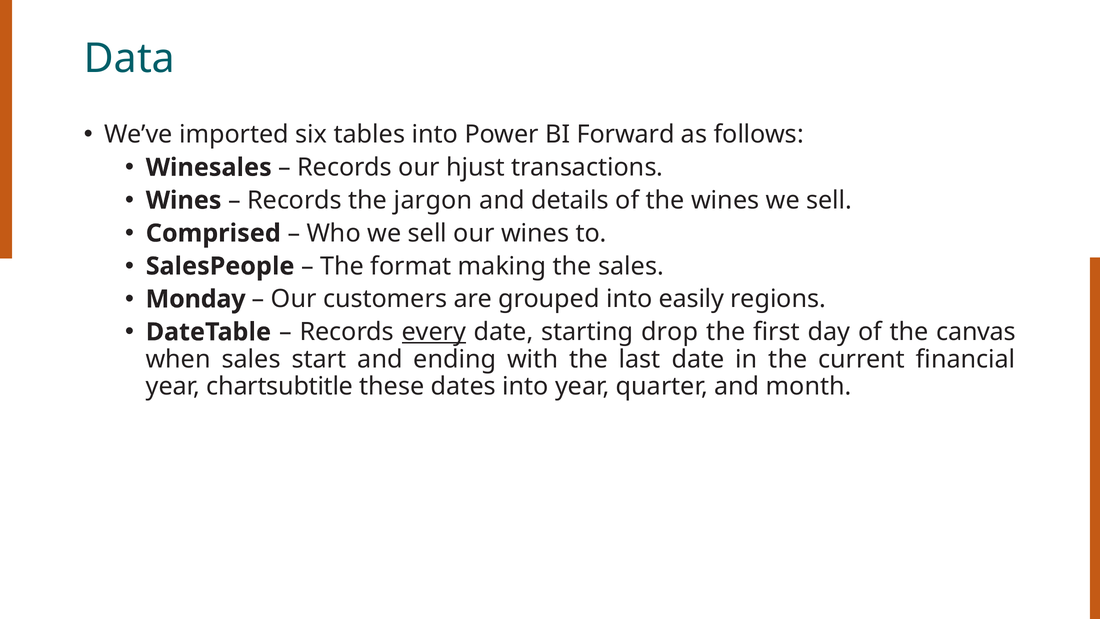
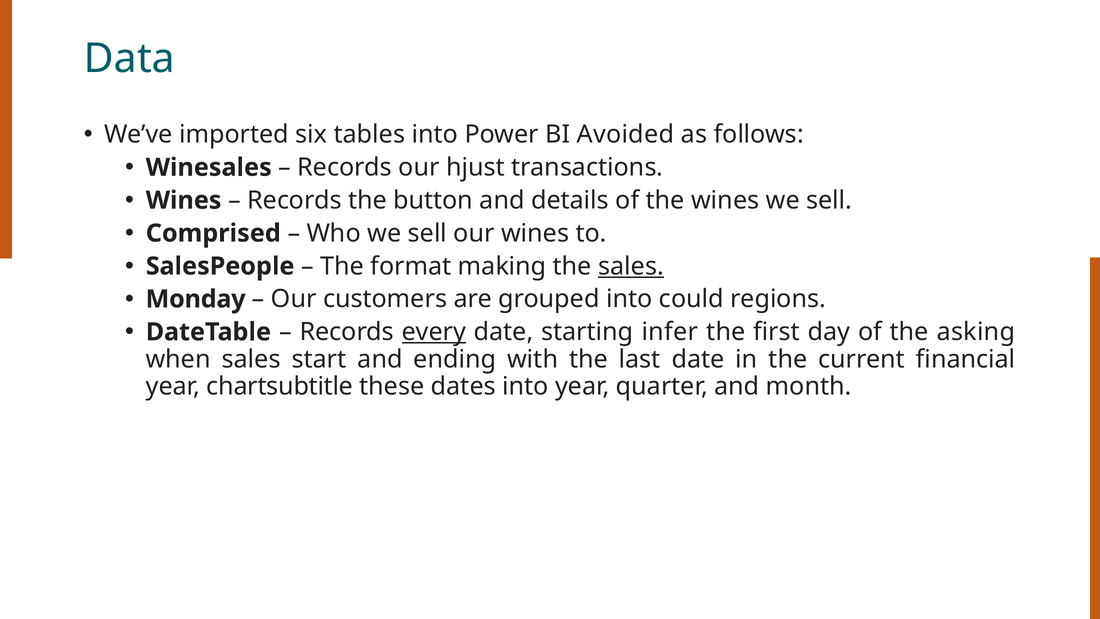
Forward: Forward -> Avoided (625, 134)
jargon: jargon -> button (433, 200)
sales underline: none -> present (631, 266)
easily: easily -> could (691, 299)
drop: drop -> infer (670, 332)
canvas: canvas -> asking (976, 332)
